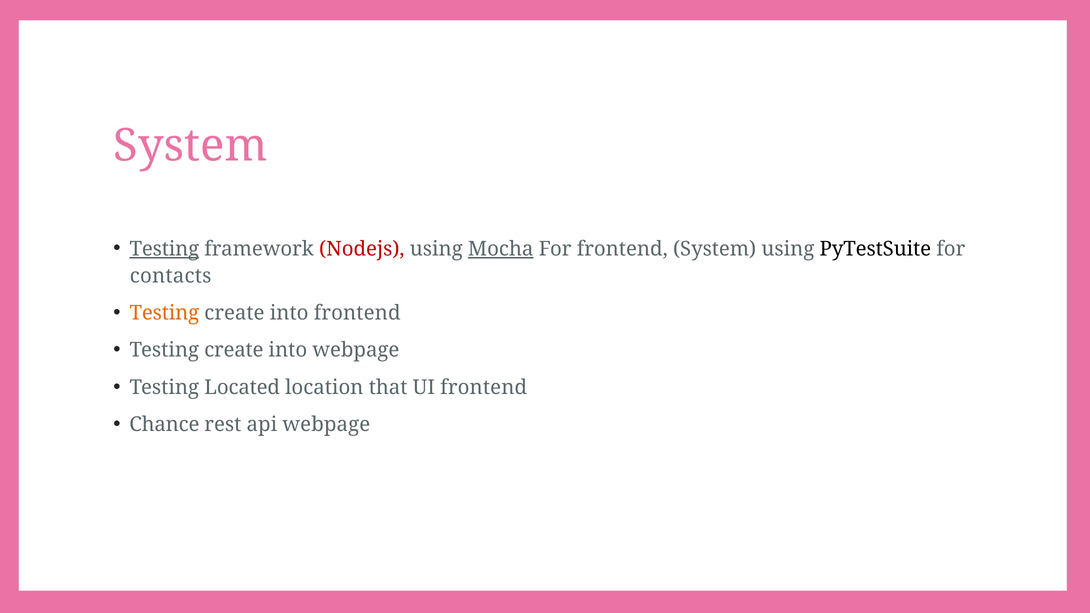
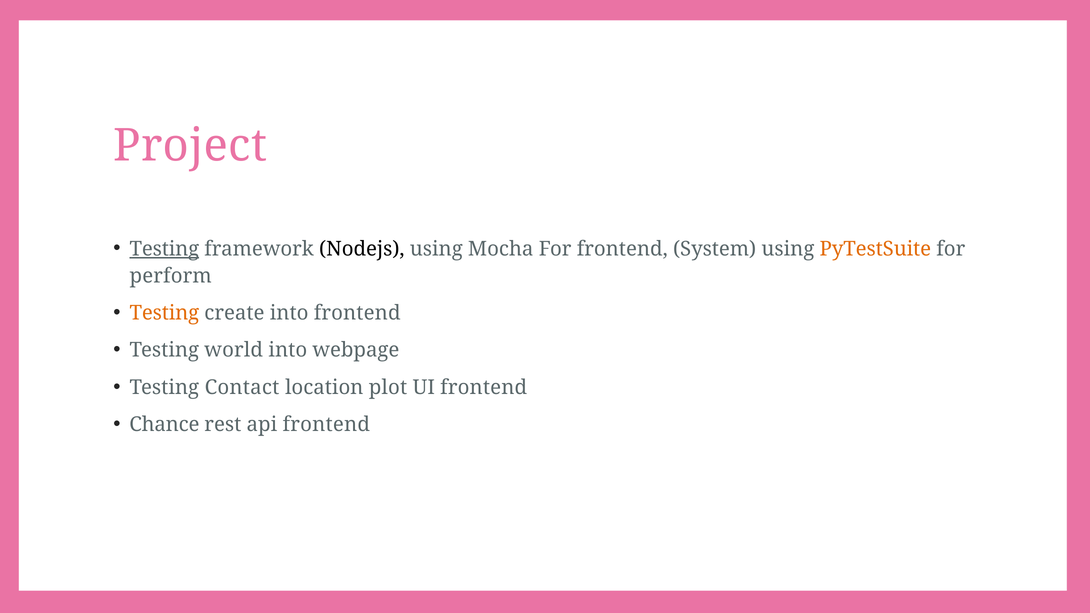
System: System -> Project (190, 146)
Nodejs colour: red -> black (362, 249)
Mocha underline: present -> none (501, 249)
PyTestSuite colour: black -> orange (875, 249)
contacts: contacts -> perform (171, 276)
create: create -> world (234, 350)
Located: Located -> Contact (242, 387)
that: that -> plot (388, 387)
api webpage: webpage -> frontend (326, 425)
